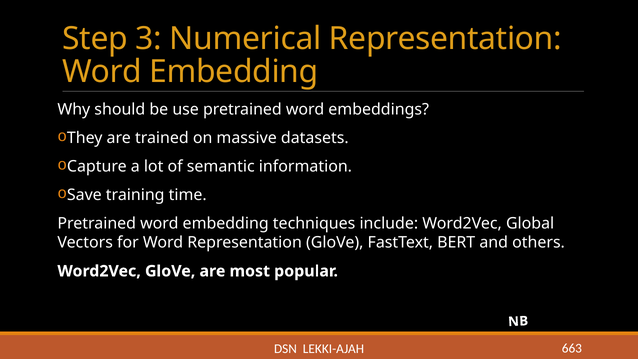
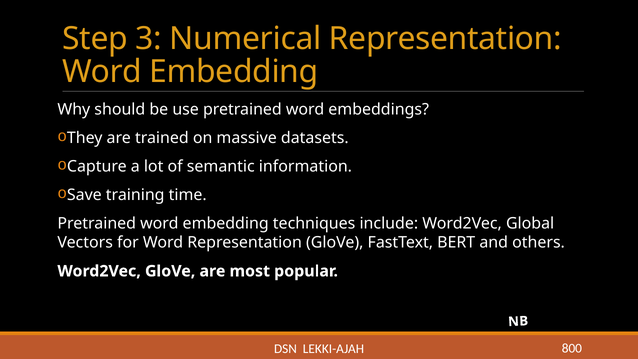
663: 663 -> 800 (572, 348)
